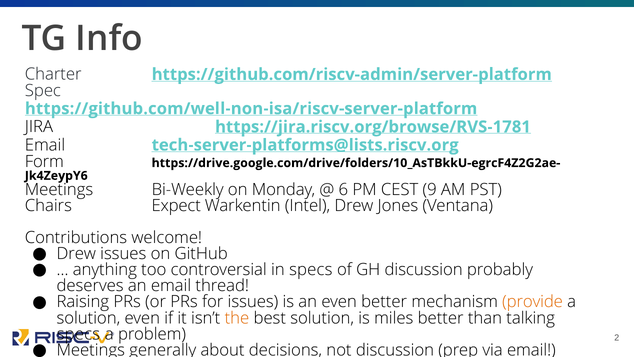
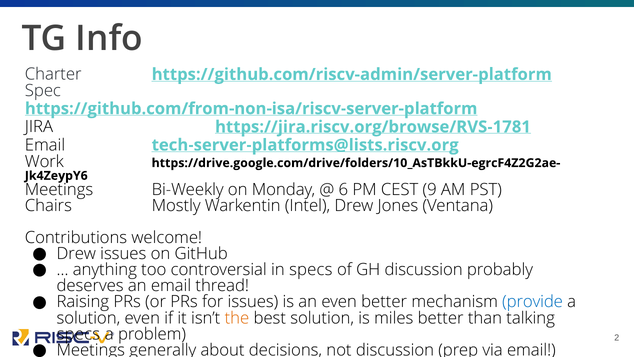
https://github.com/well-non-isa/riscv-server-platform: https://github.com/well-non-isa/riscv-server-platform -> https://github.com/from-non-isa/riscv-server-platform (251, 109)
Form: Form -> Work (44, 161)
Expect: Expect -> Mostly (176, 205)
provide colour: orange -> blue (533, 302)
